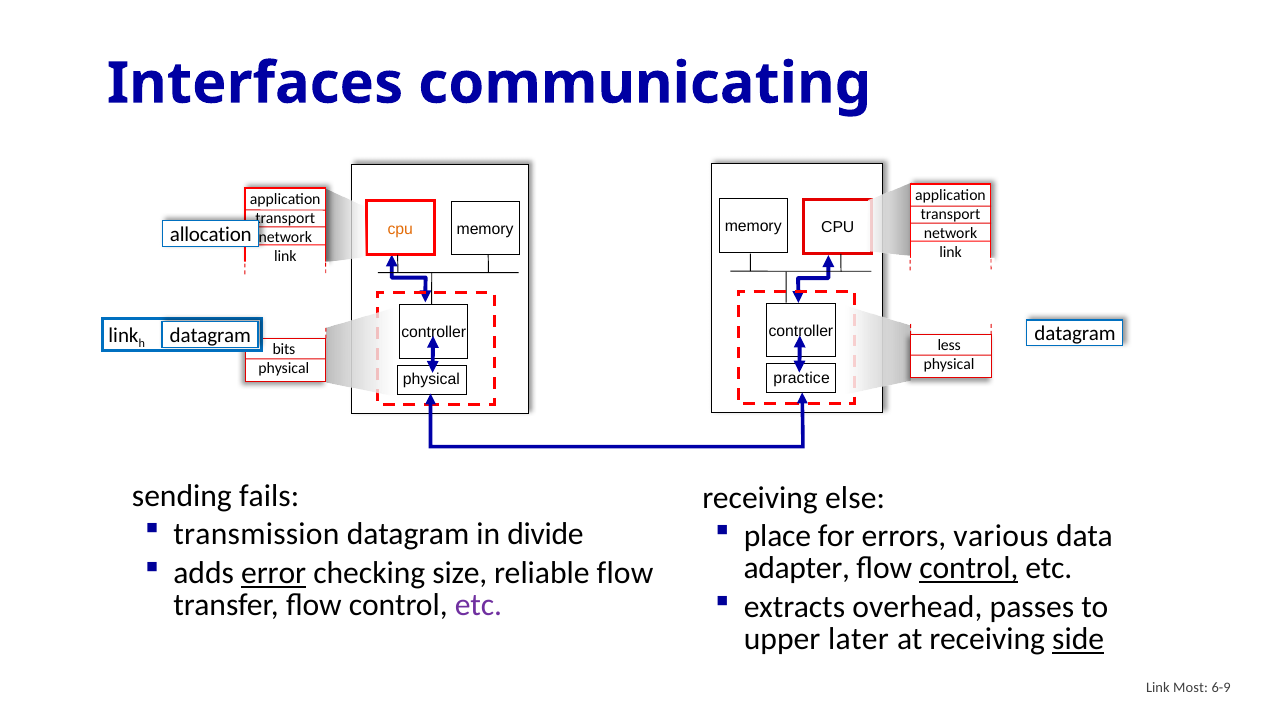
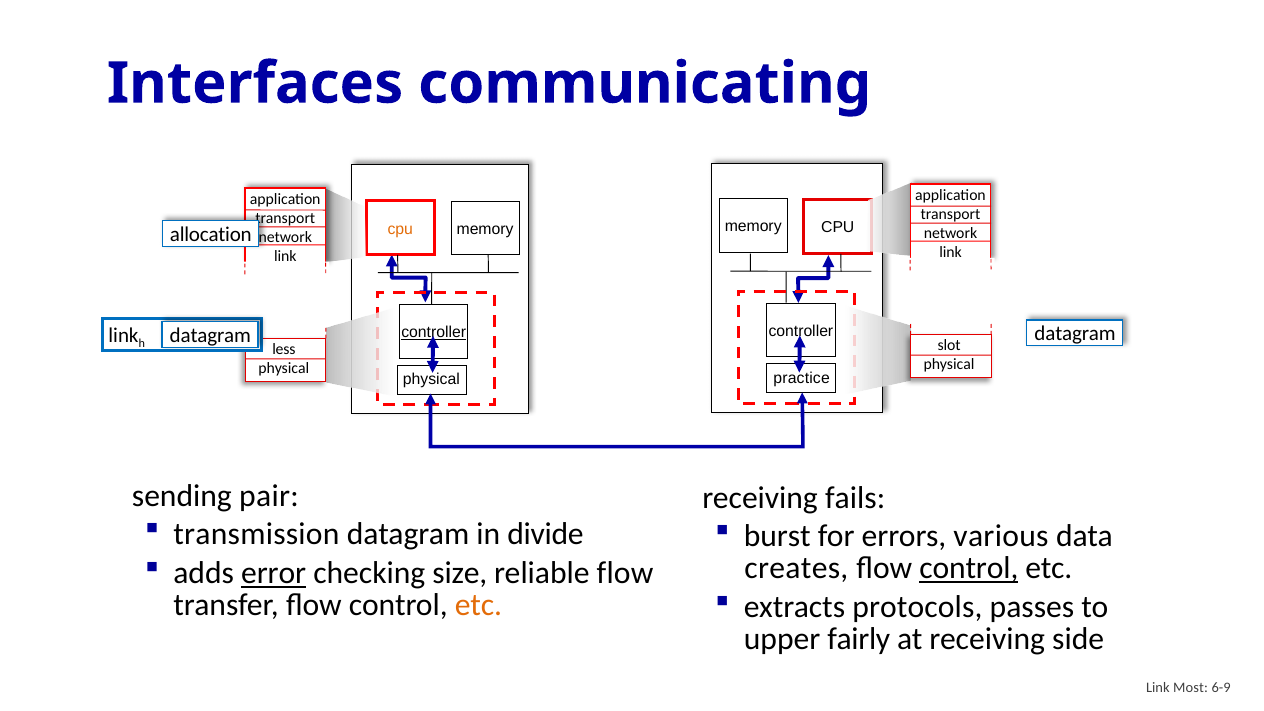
controller underline: none -> present (434, 332)
less: less -> slot (949, 346)
bits: bits -> less (284, 349)
fails: fails -> pair (269, 496)
else: else -> fails (855, 498)
place: place -> burst (777, 536)
adapter: adapter -> creates (796, 568)
overhead: overhead -> protocols (917, 607)
etc colour: purple -> orange (478, 605)
later: later -> fairly (859, 639)
side underline: present -> none (1078, 639)
